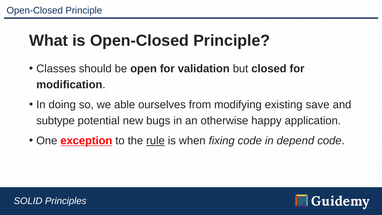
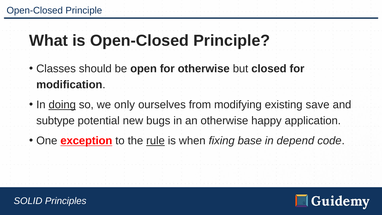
for validation: validation -> otherwise (204, 69)
doing underline: none -> present (62, 105)
able: able -> only (125, 105)
fixing code: code -> base (250, 141)
